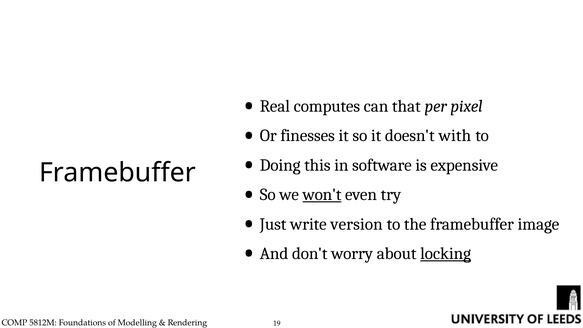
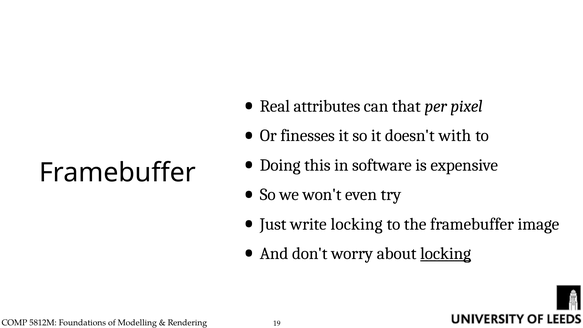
computes: computes -> attributes (327, 106)
won't underline: present -> none (322, 195)
write version: version -> locking (357, 224)
